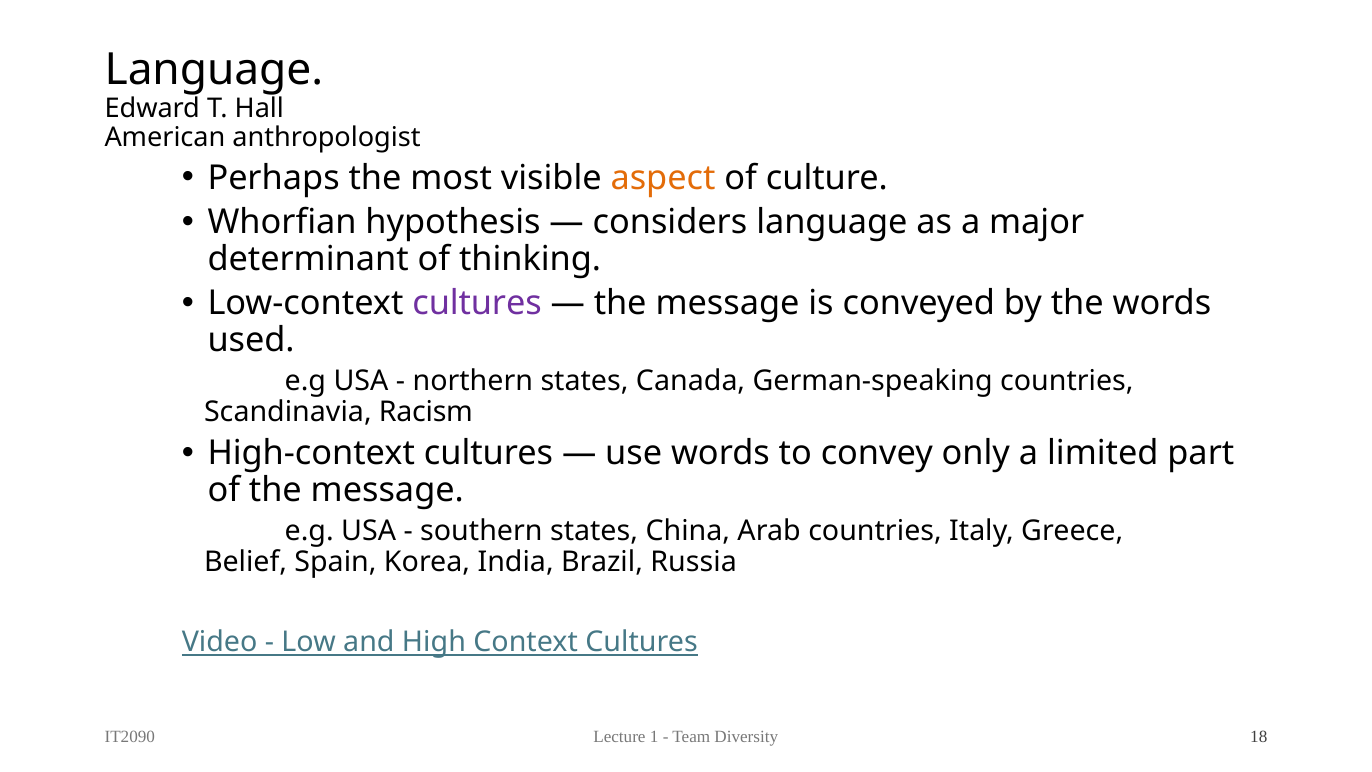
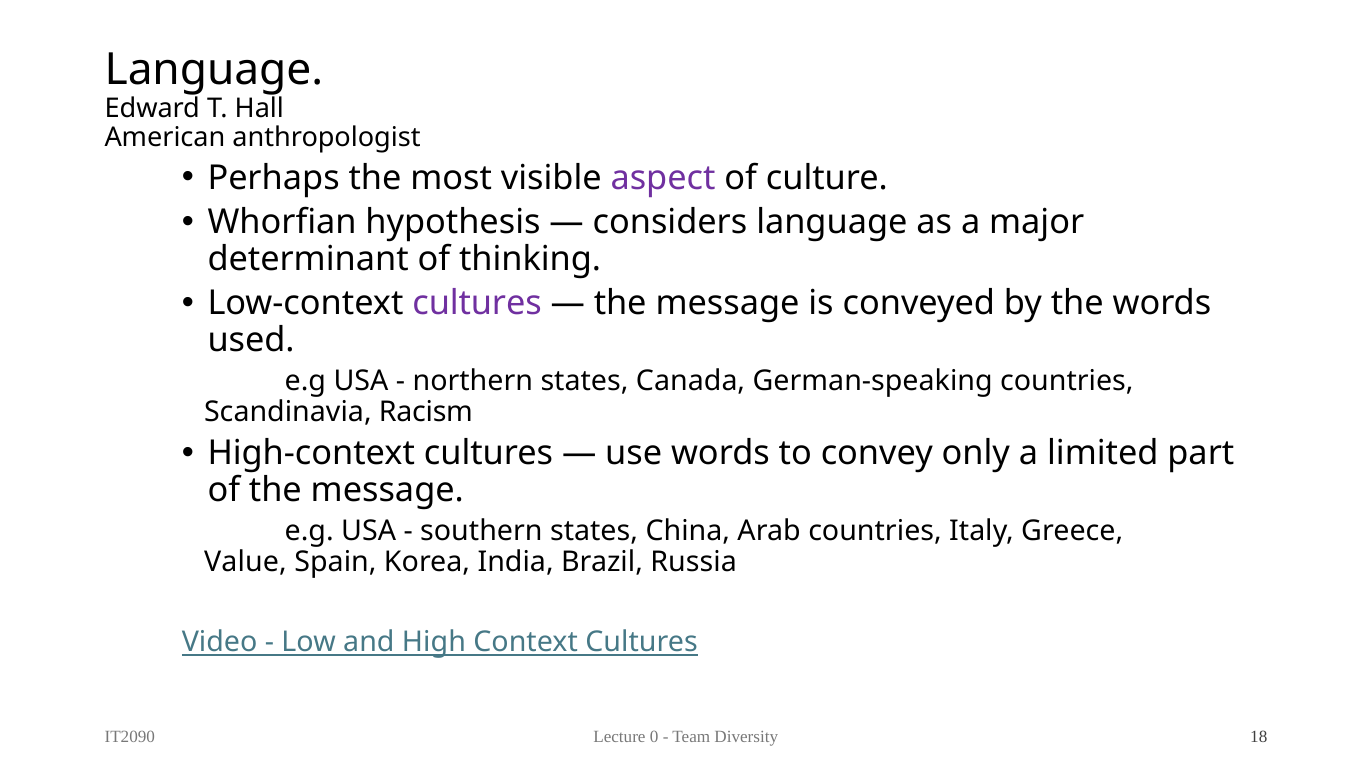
aspect colour: orange -> purple (663, 178)
Belief: Belief -> Value (245, 562)
1: 1 -> 0 (654, 737)
